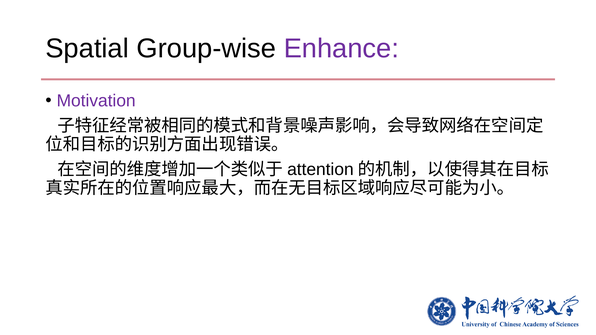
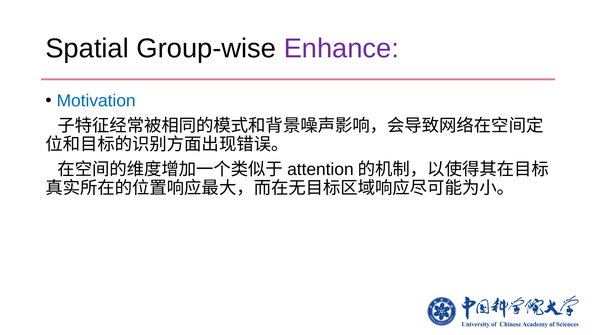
Motivation colour: purple -> blue (96, 101)
